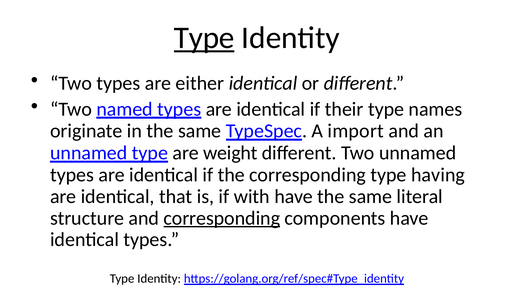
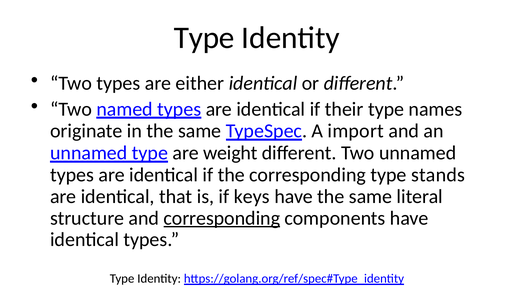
Type underline: present -> none (204, 38)
having: having -> stands (438, 175)
with: with -> keys (252, 197)
